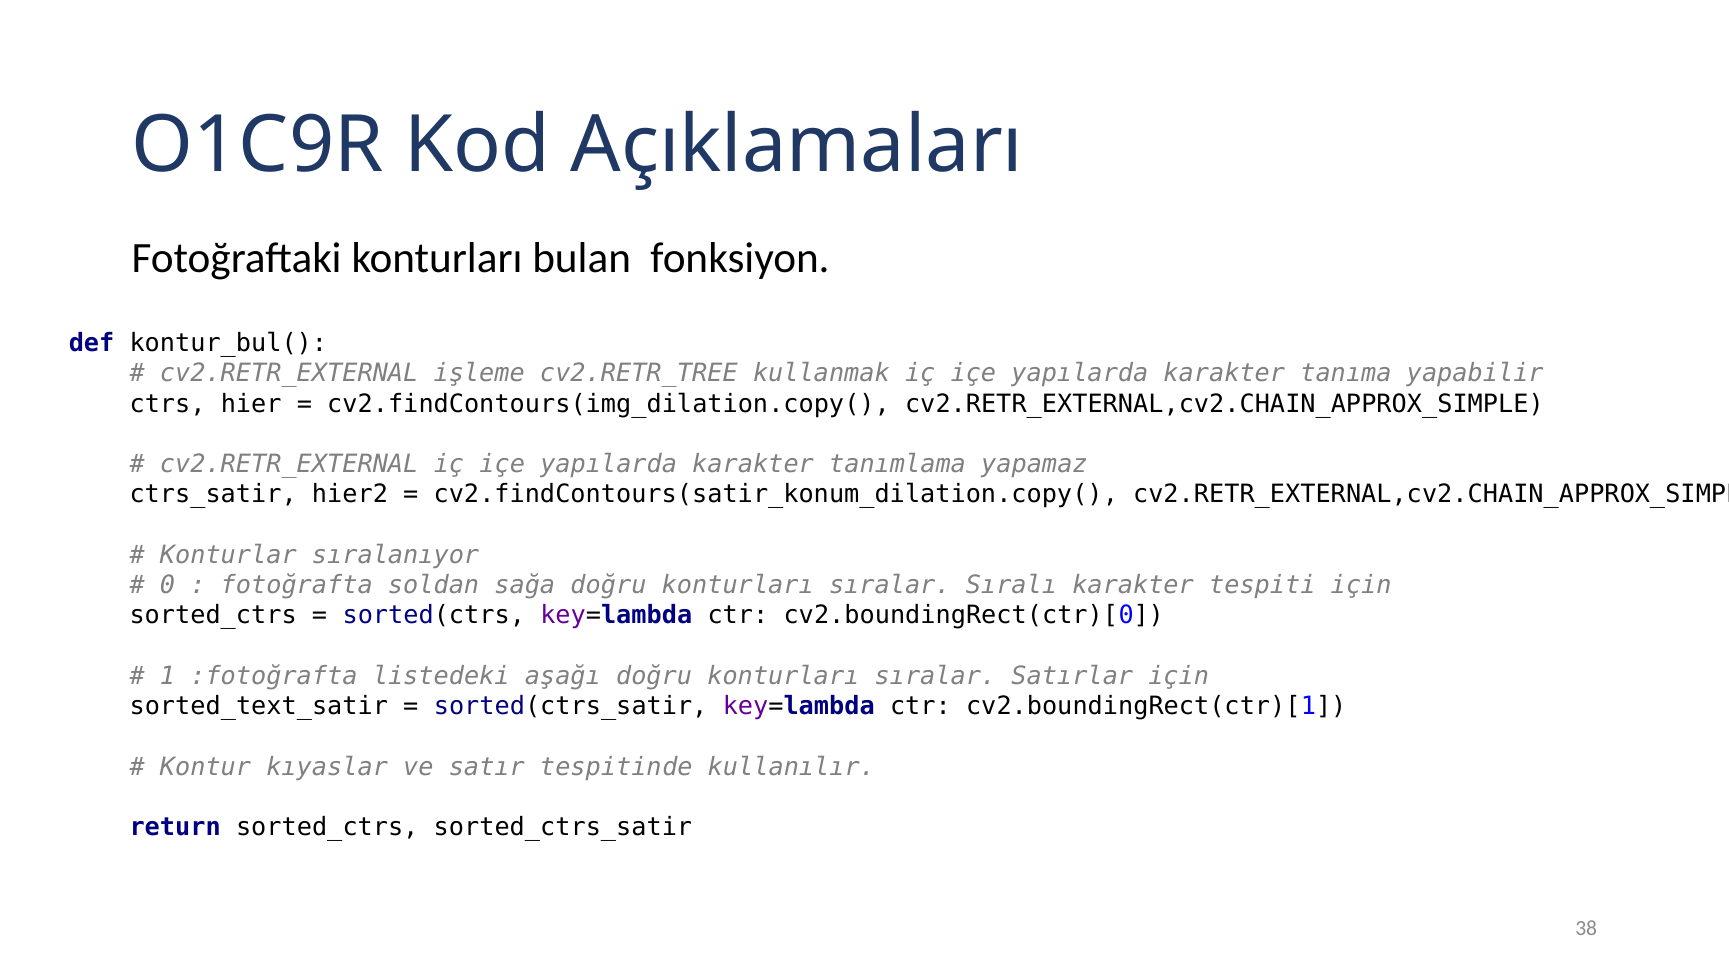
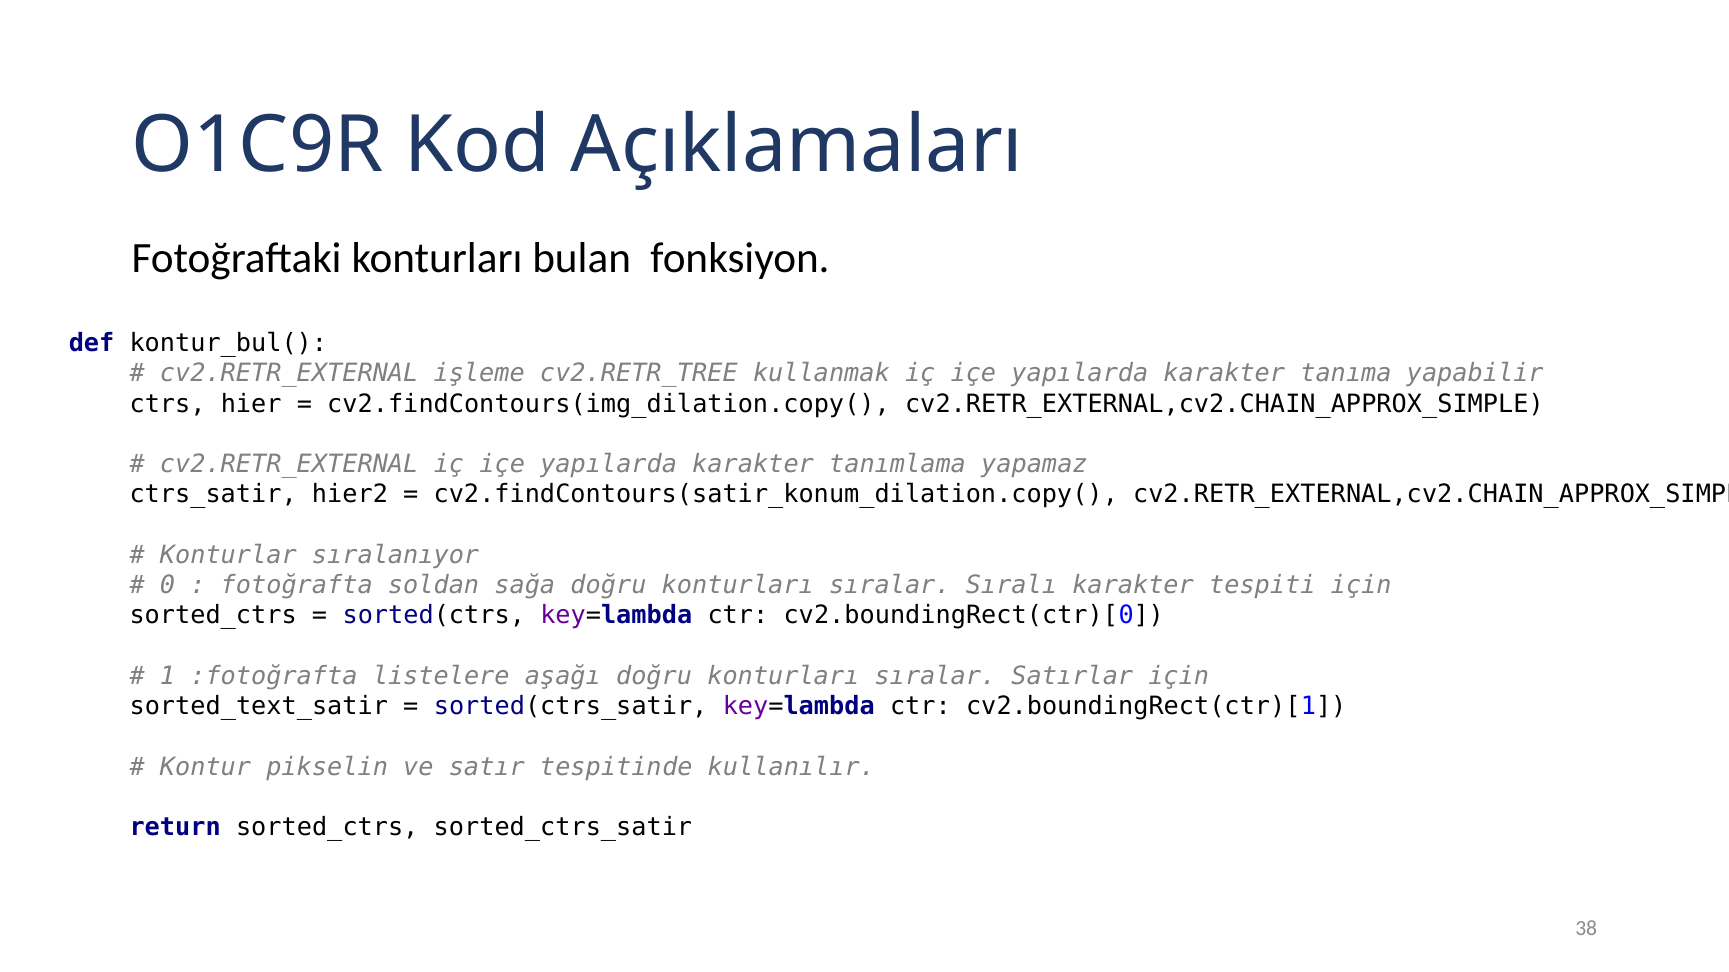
listedeki: listedeki -> listelere (441, 676)
kıyaslar: kıyaslar -> pikselin (327, 767)
